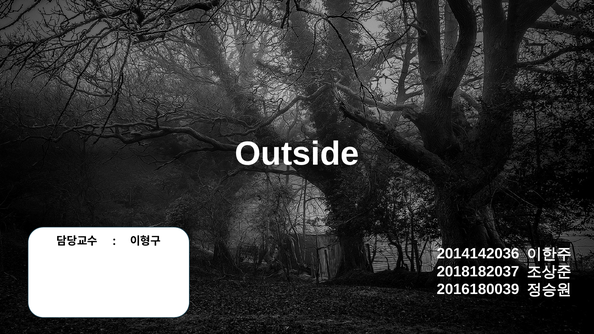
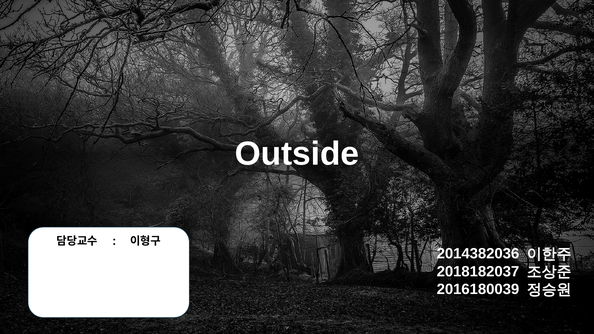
2014142036: 2014142036 -> 2014382036 (478, 254)
